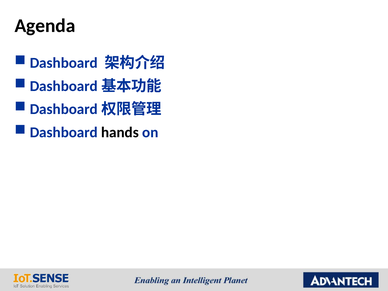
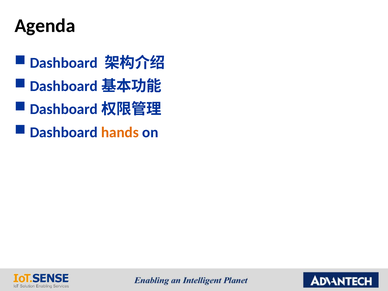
hands colour: black -> orange (120, 132)
